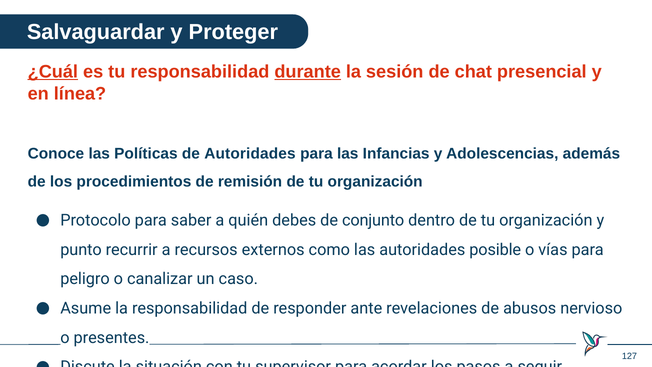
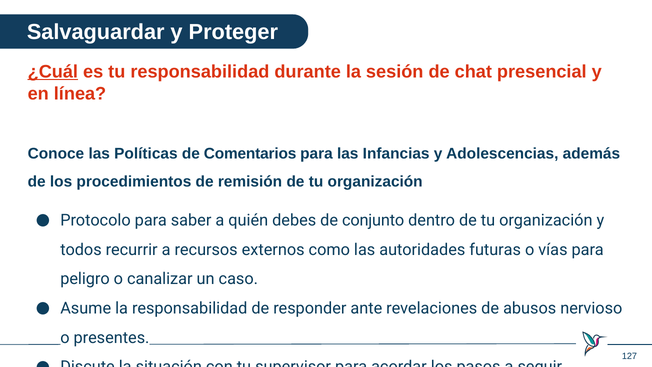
durante underline: present -> none (308, 72)
de Autoridades: Autoridades -> Comentarios (250, 154)
punto: punto -> todos (81, 249)
posible: posible -> futuras (495, 249)
